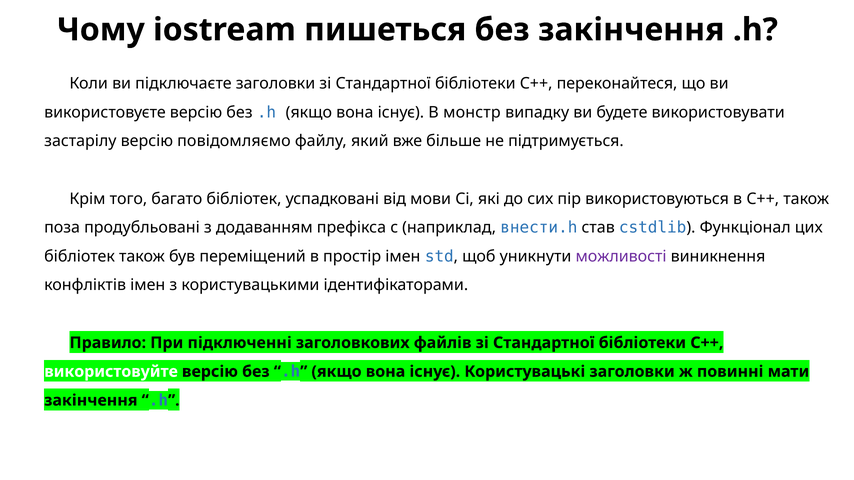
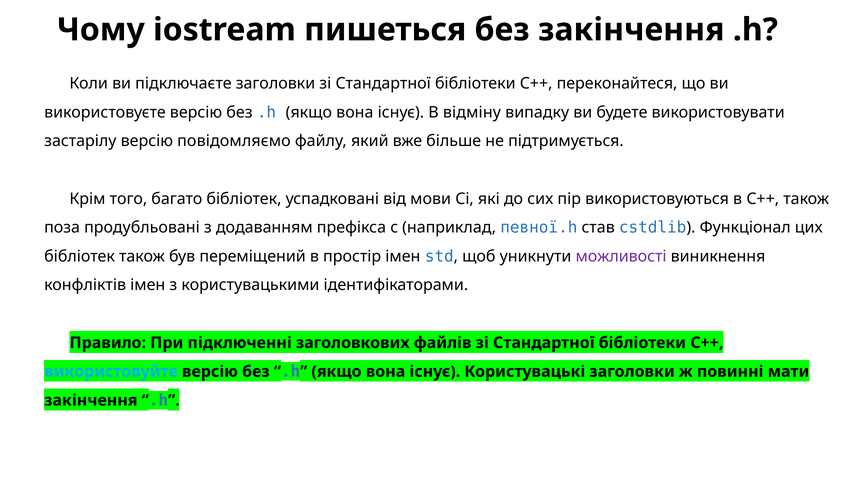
монстр: монстр -> відміну (472, 112)
внести.h: внести.h -> певної.h (539, 228)
використовуйте colour: white -> light blue (111, 372)
